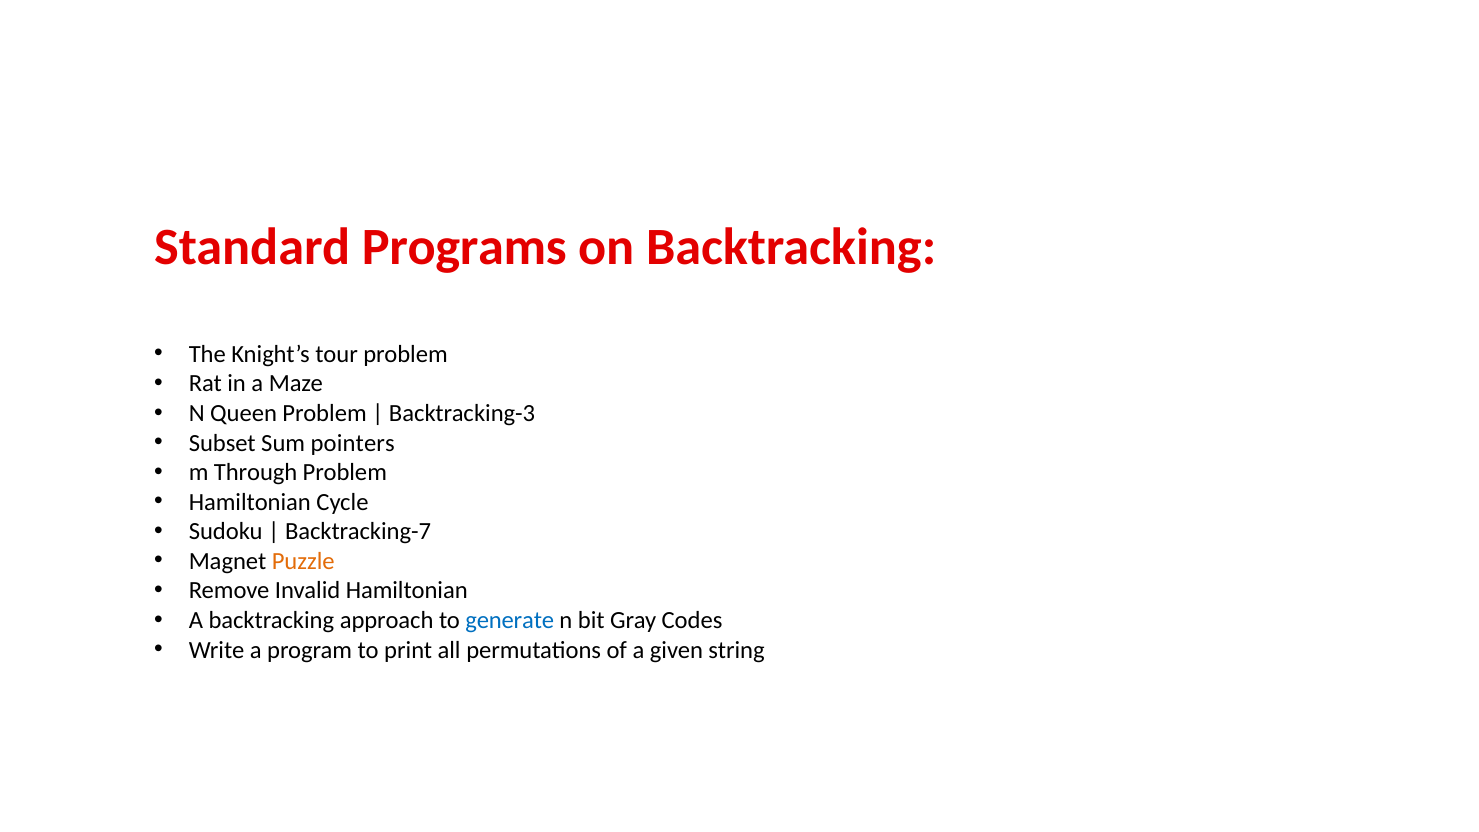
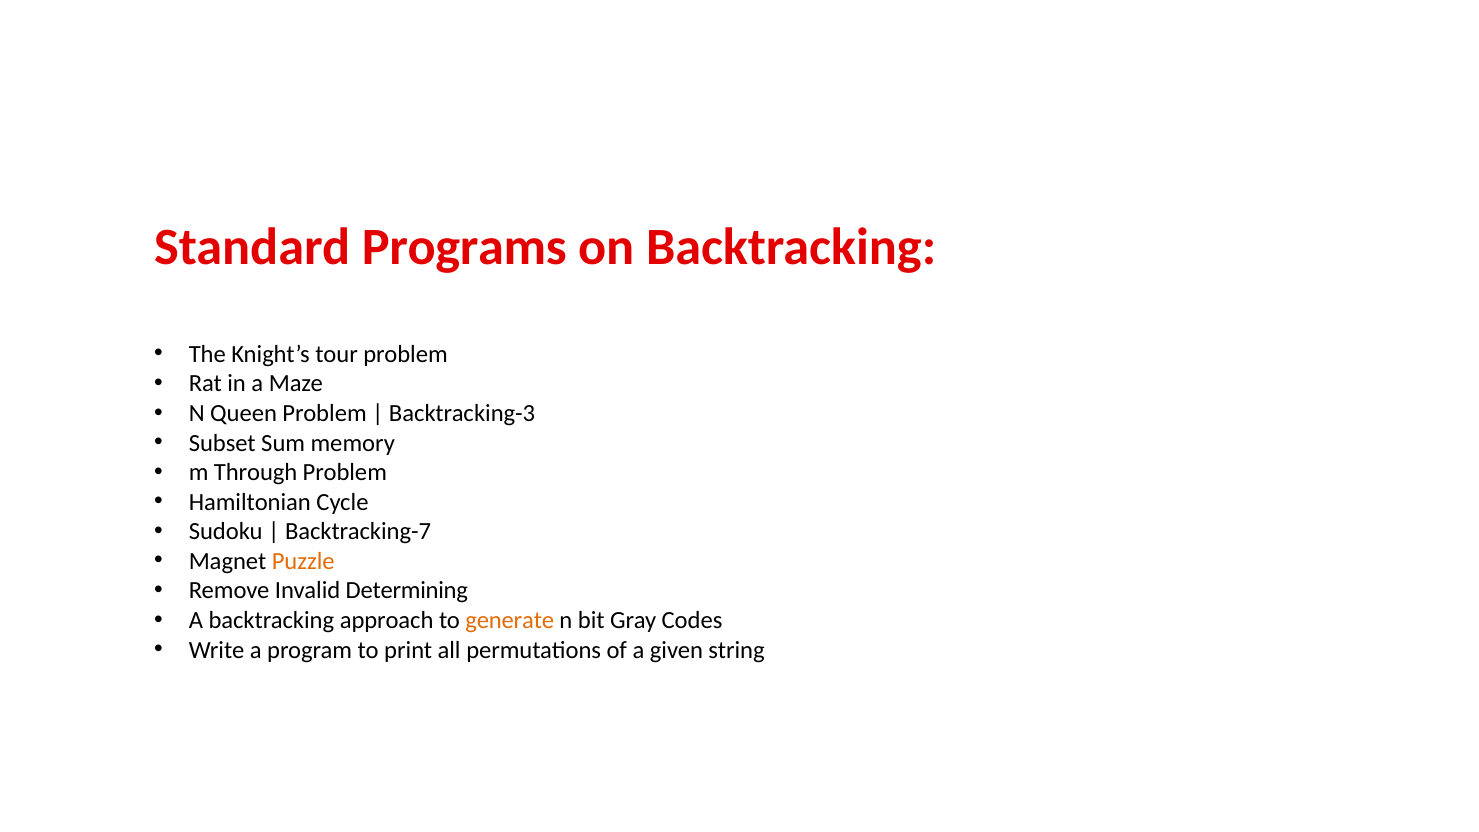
pointers: pointers -> memory (353, 443)
Invalid Hamiltonian: Hamiltonian -> Determining (407, 591)
generate colour: blue -> orange (510, 620)
